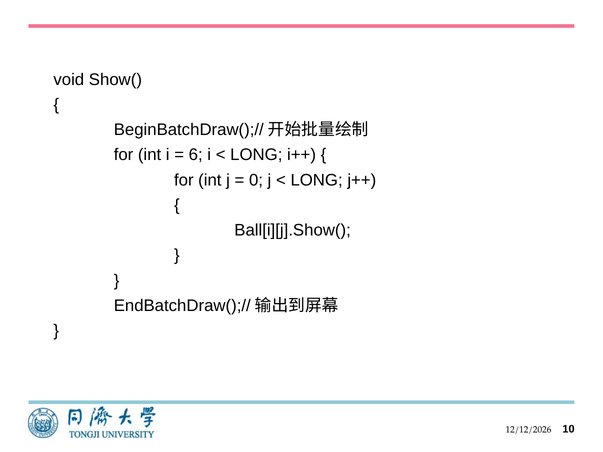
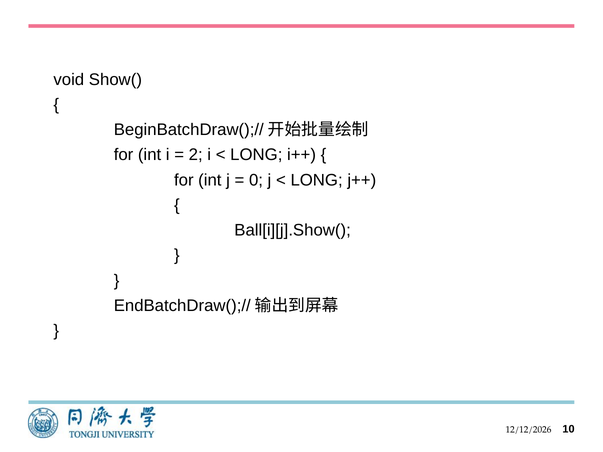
6: 6 -> 2 (196, 155)
